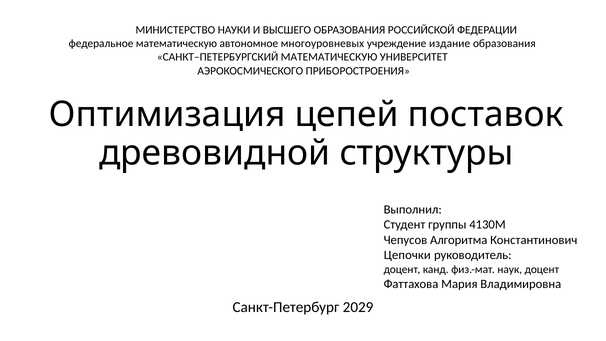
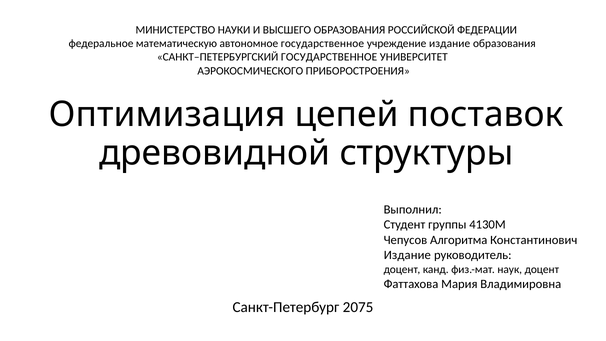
автономное многоуровневых: многоуровневых -> государственное (322, 44)
САНКТ–ПЕТЕРБУРГСКИЙ МАТЕМАТИЧЕСКУЮ: МАТЕМАТИЧЕСКУЮ -> ГОСУДАРСТВЕННОЕ (329, 57)
Цепочки: Цепочки -> Издание (407, 255)
2029: 2029 -> 2075 (358, 307)
